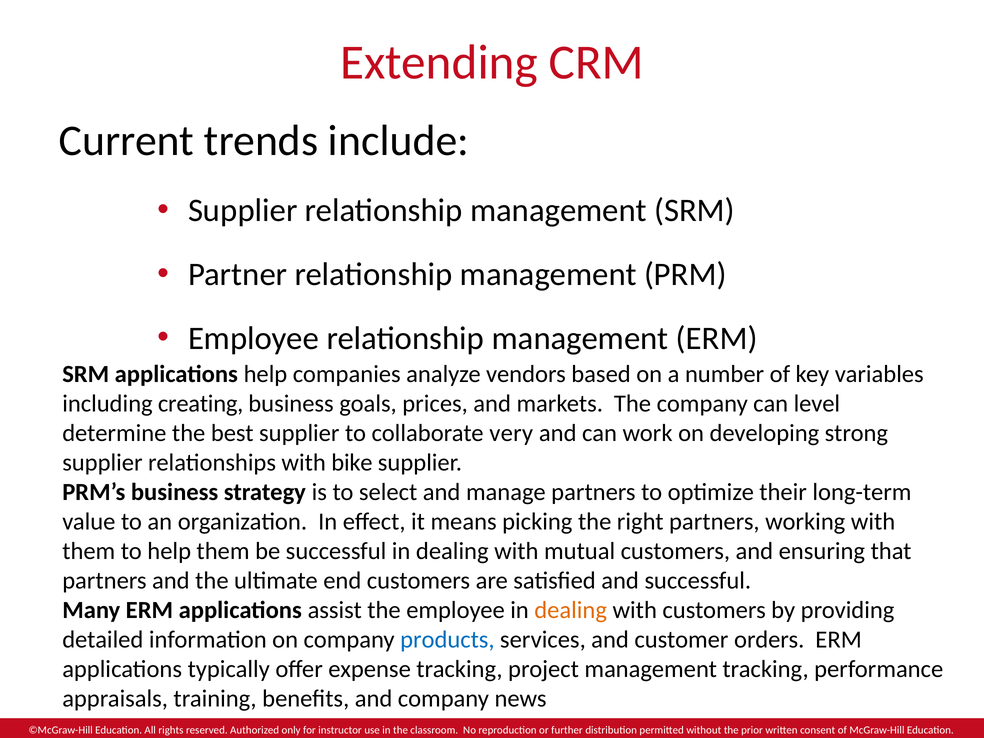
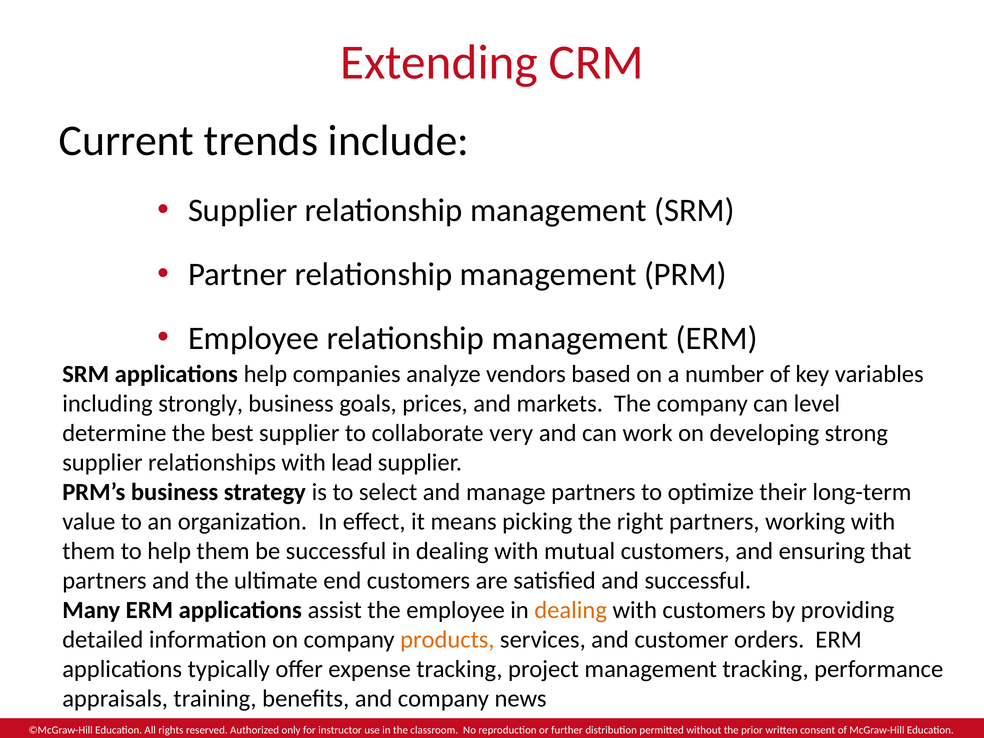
creating: creating -> strongly (201, 403)
bike: bike -> lead (352, 462)
products colour: blue -> orange (447, 640)
